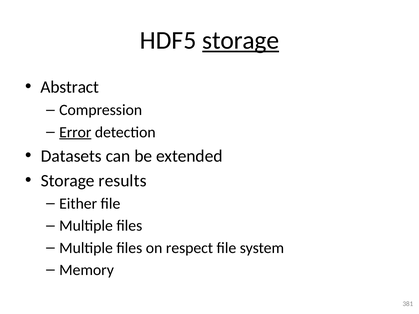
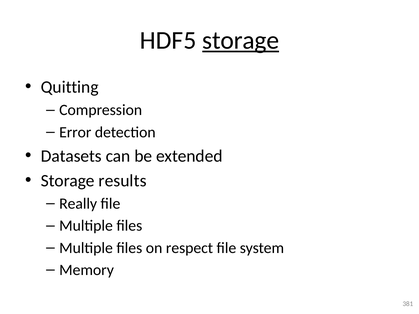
Abstract: Abstract -> Quitting (70, 87)
Error underline: present -> none (75, 132)
Either: Either -> Really (78, 204)
